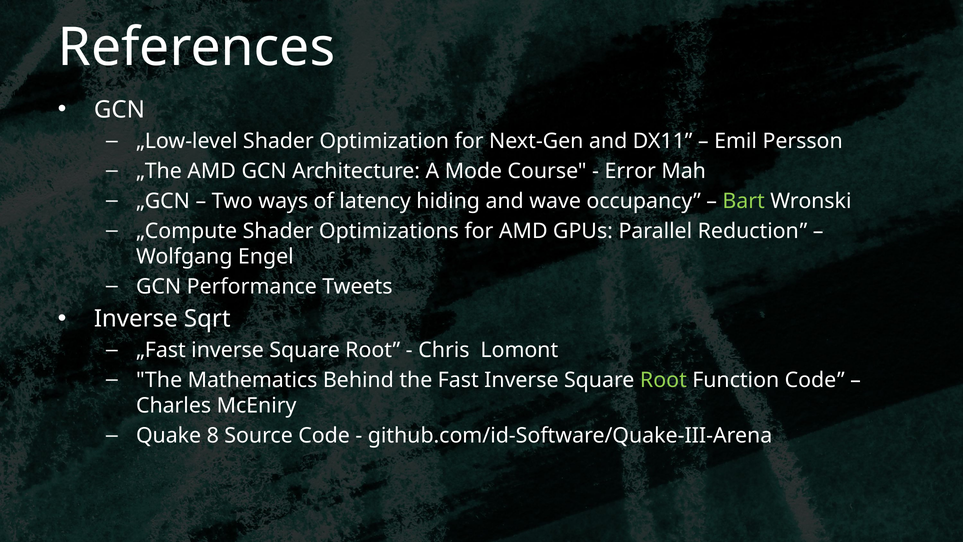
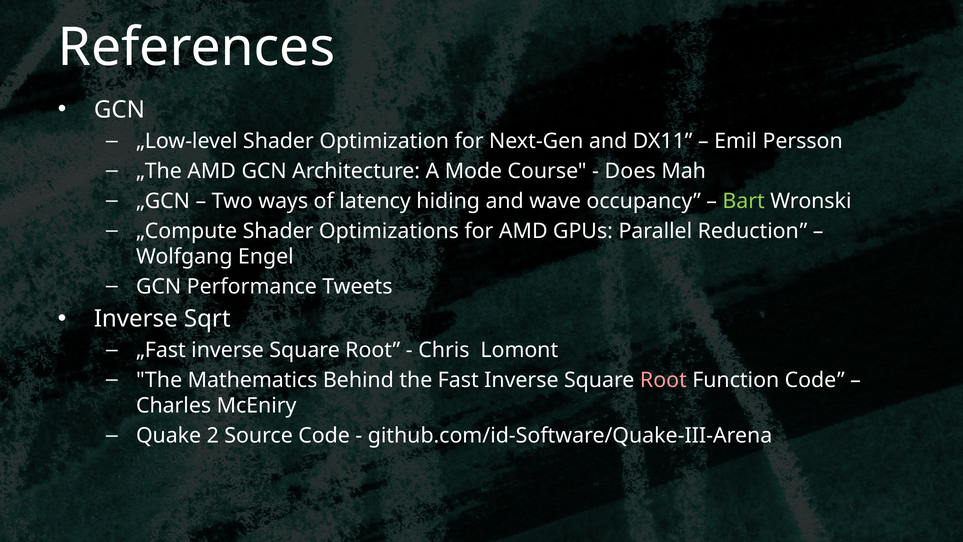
Error: Error -> Does (630, 171)
Root colour: light green -> pink (663, 380)
8: 8 -> 2 (213, 435)
